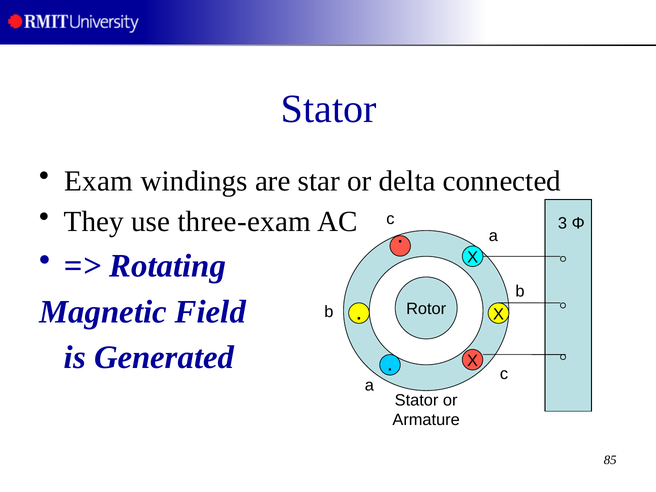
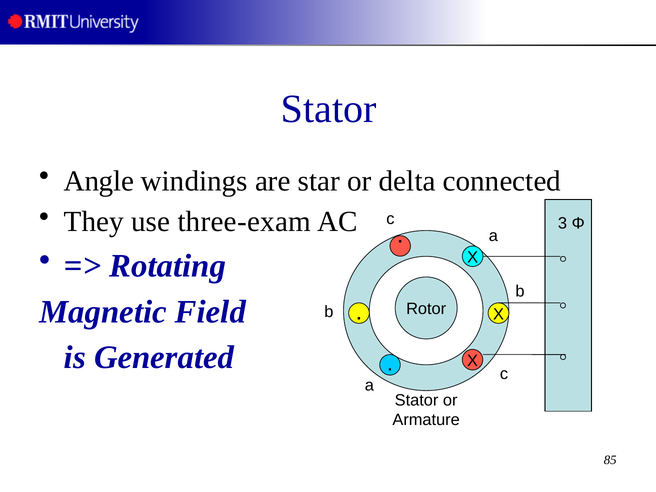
Exam: Exam -> Angle (99, 181)
